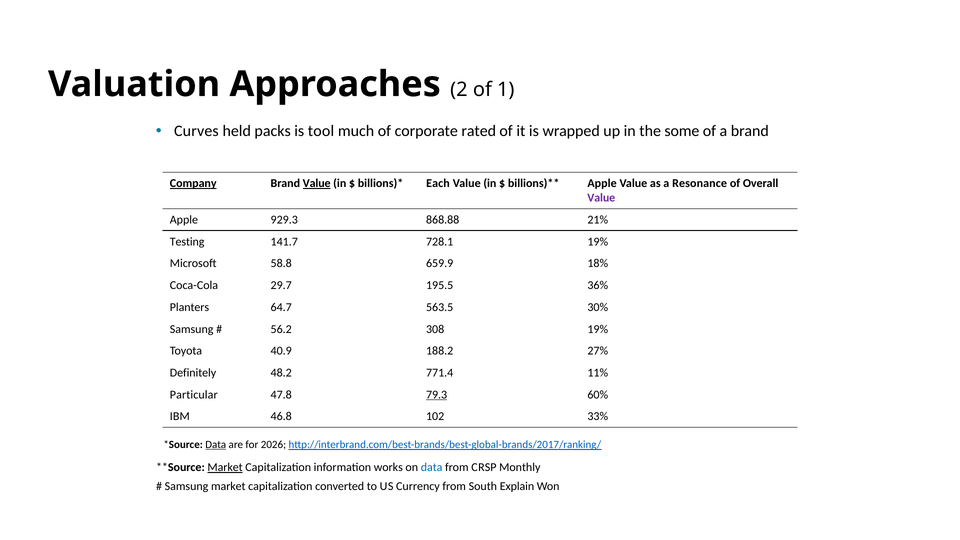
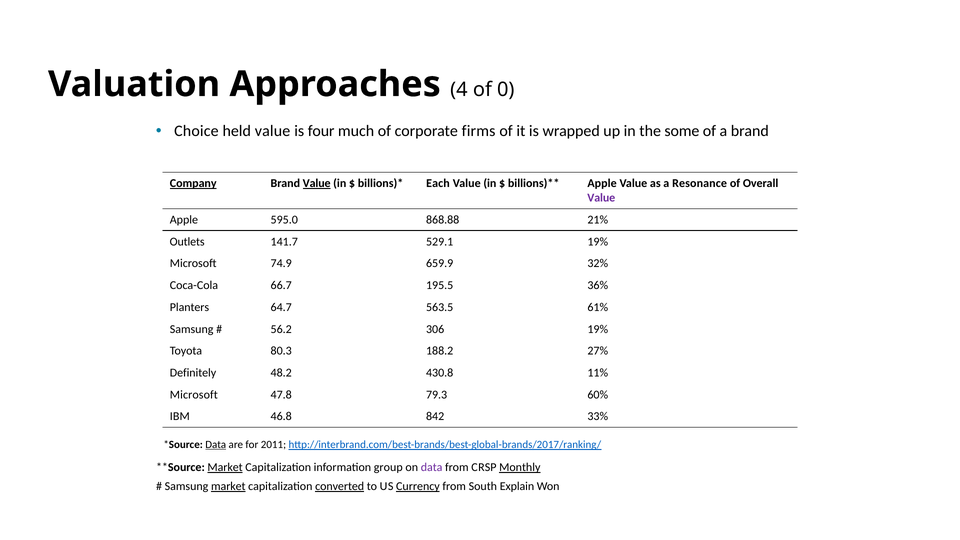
2: 2 -> 4 (459, 90)
1: 1 -> 0 (506, 90)
Curves: Curves -> Choice (196, 131)
held packs: packs -> value (273, 131)
tool: tool -> four (321, 131)
rated: rated -> firms (479, 131)
929.3: 929.3 -> 595.0 (284, 220)
Testing: Testing -> Outlets (187, 242)
728.1: 728.1 -> 529.1 (440, 242)
58.8: 58.8 -> 74.9 (281, 264)
18%: 18% -> 32% (598, 264)
29.7: 29.7 -> 66.7 (281, 285)
30%: 30% -> 61% (598, 307)
308: 308 -> 306 (435, 329)
40.9: 40.9 -> 80.3 (281, 351)
771.4: 771.4 -> 430.8 (440, 373)
Particular: Particular -> Microsoft (194, 395)
79.3 underline: present -> none (437, 395)
102: 102 -> 842 (435, 417)
2026: 2026 -> 2011 (273, 445)
works: works -> group (388, 467)
data colour: blue -> purple (432, 467)
Monthly underline: none -> present (520, 467)
market underline: none -> present (228, 486)
converted underline: none -> present (340, 486)
Currency underline: none -> present (418, 486)
